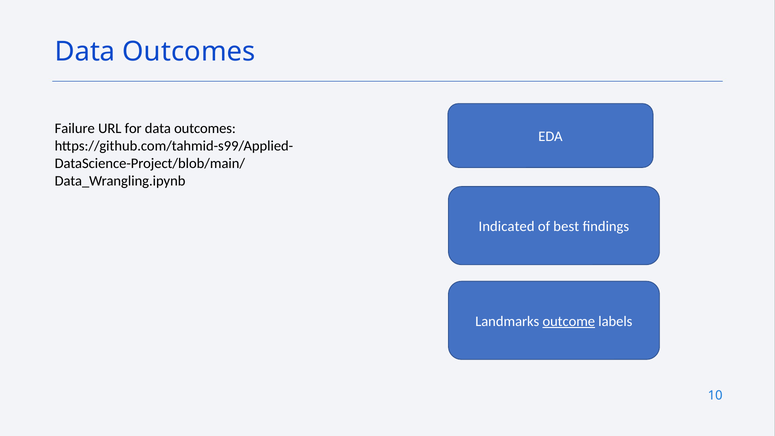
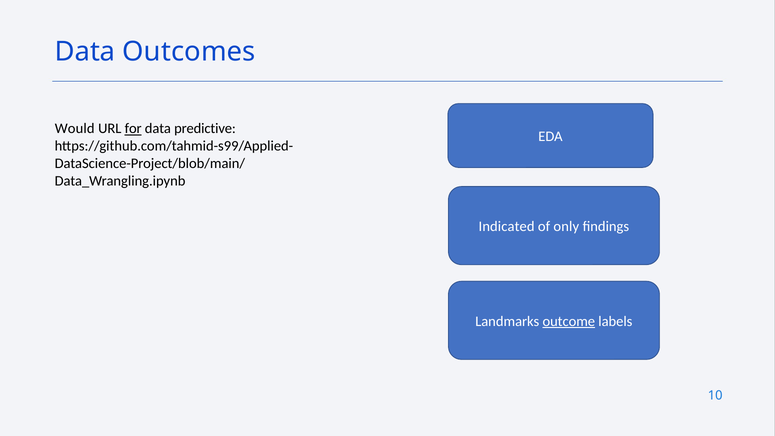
Failure: Failure -> Would (75, 129)
for underline: none -> present (133, 129)
outcomes: outcomes -> predictive (205, 129)
best: best -> only (566, 227)
